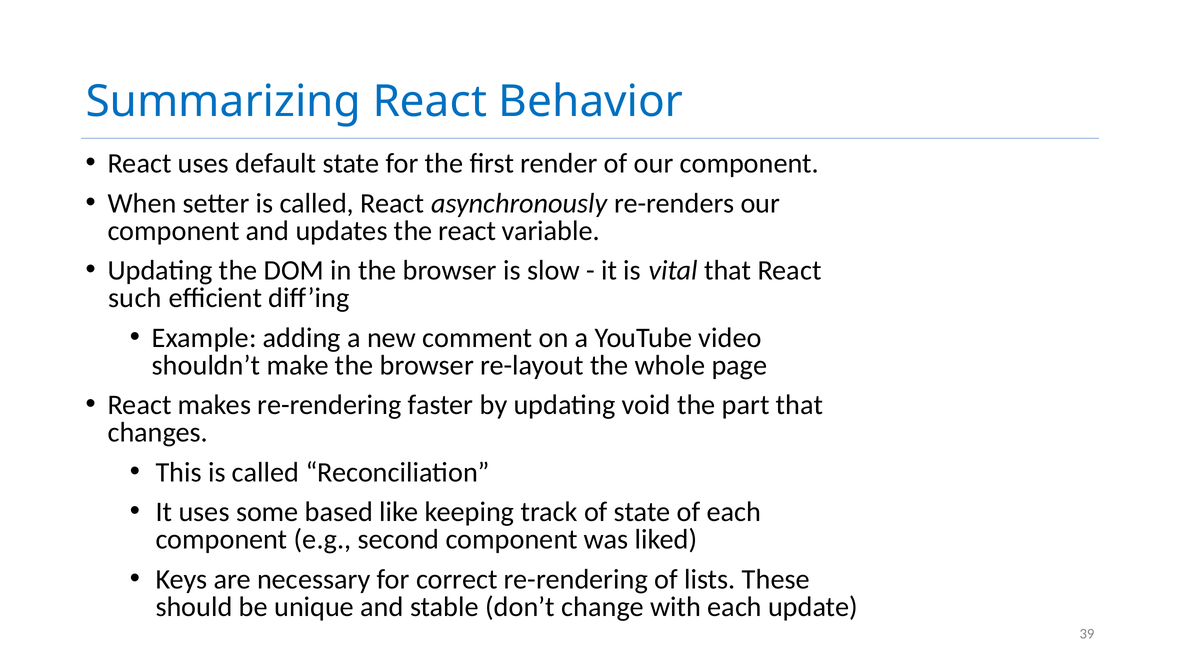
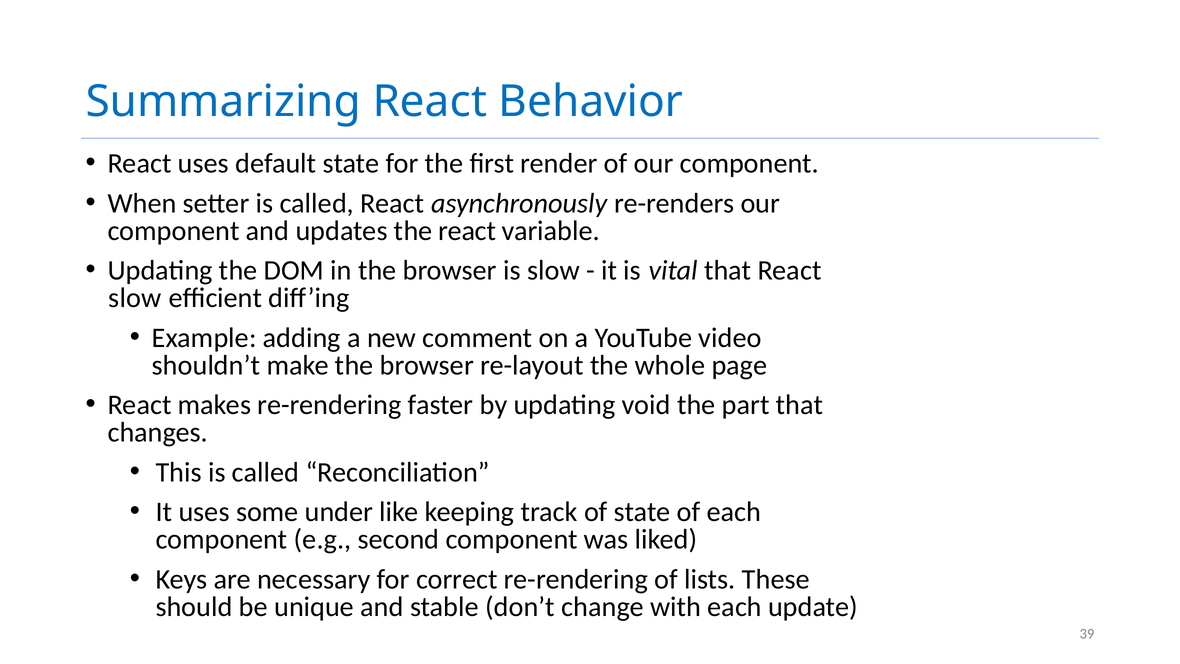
such: such -> slow (135, 298)
based: based -> under (339, 512)
